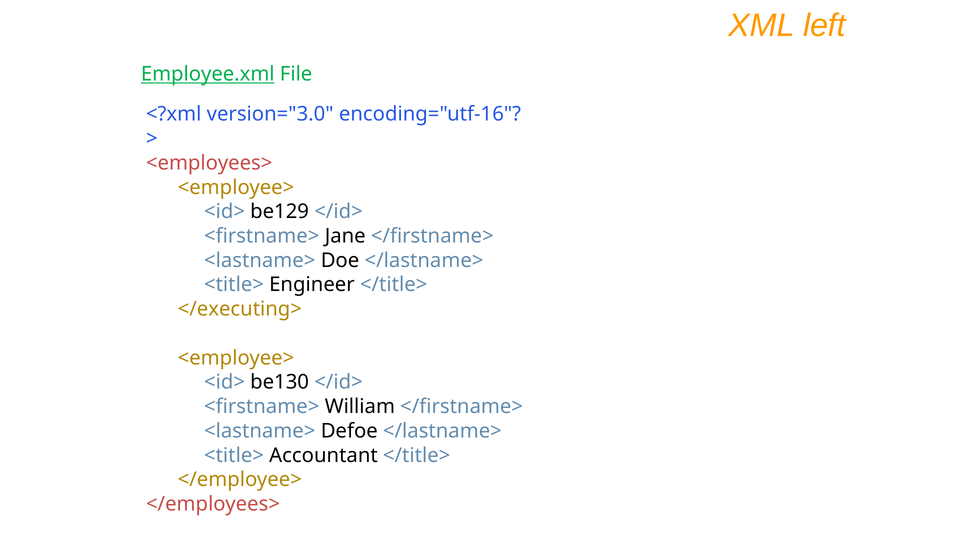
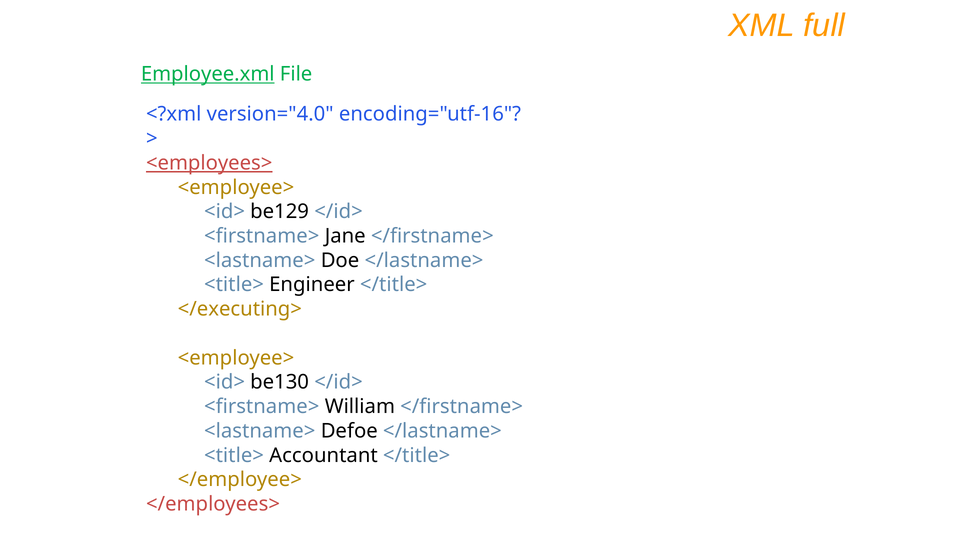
left: left -> full (824, 25)
version="3.0: version="3.0 -> version="4.0 (270, 114)
<employees> underline: none -> present (209, 163)
